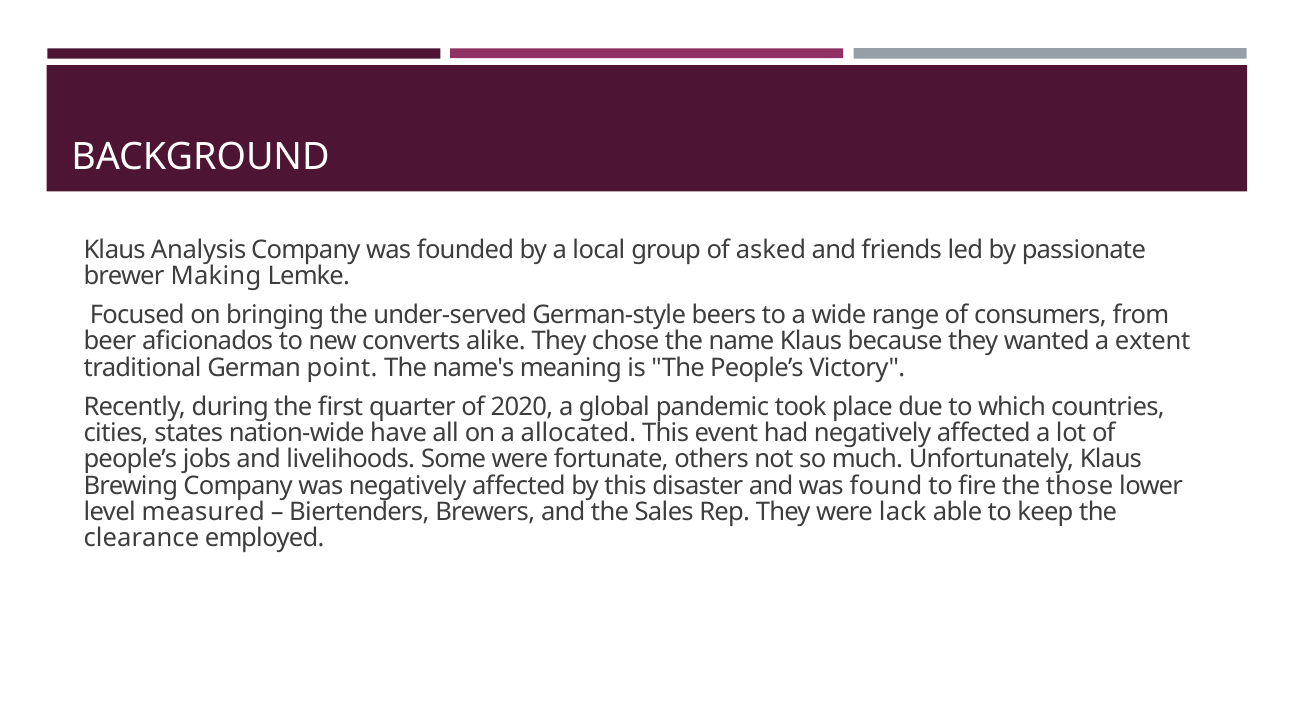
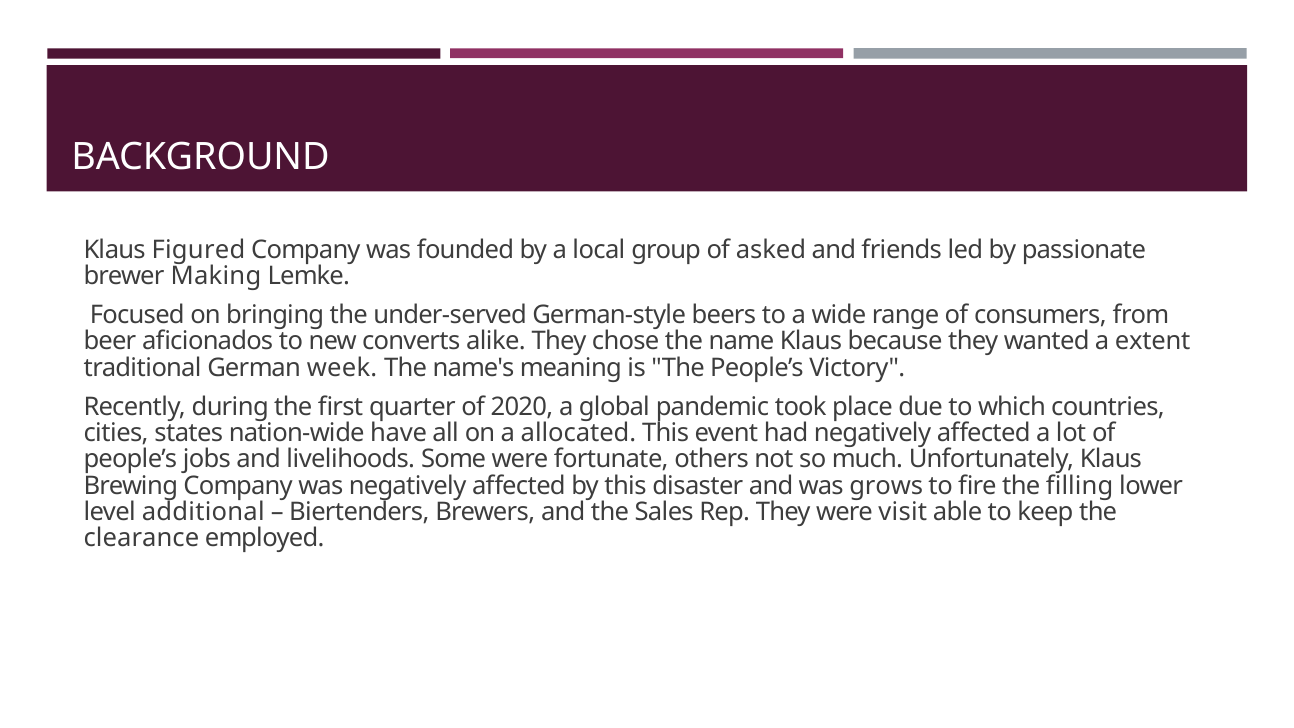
Analysis: Analysis -> Figured (198, 250)
point: point -> week (342, 368)
found: found -> grows (886, 486)
those: those -> filling (1080, 486)
measured: measured -> additional (203, 512)
lack: lack -> visit (903, 512)
